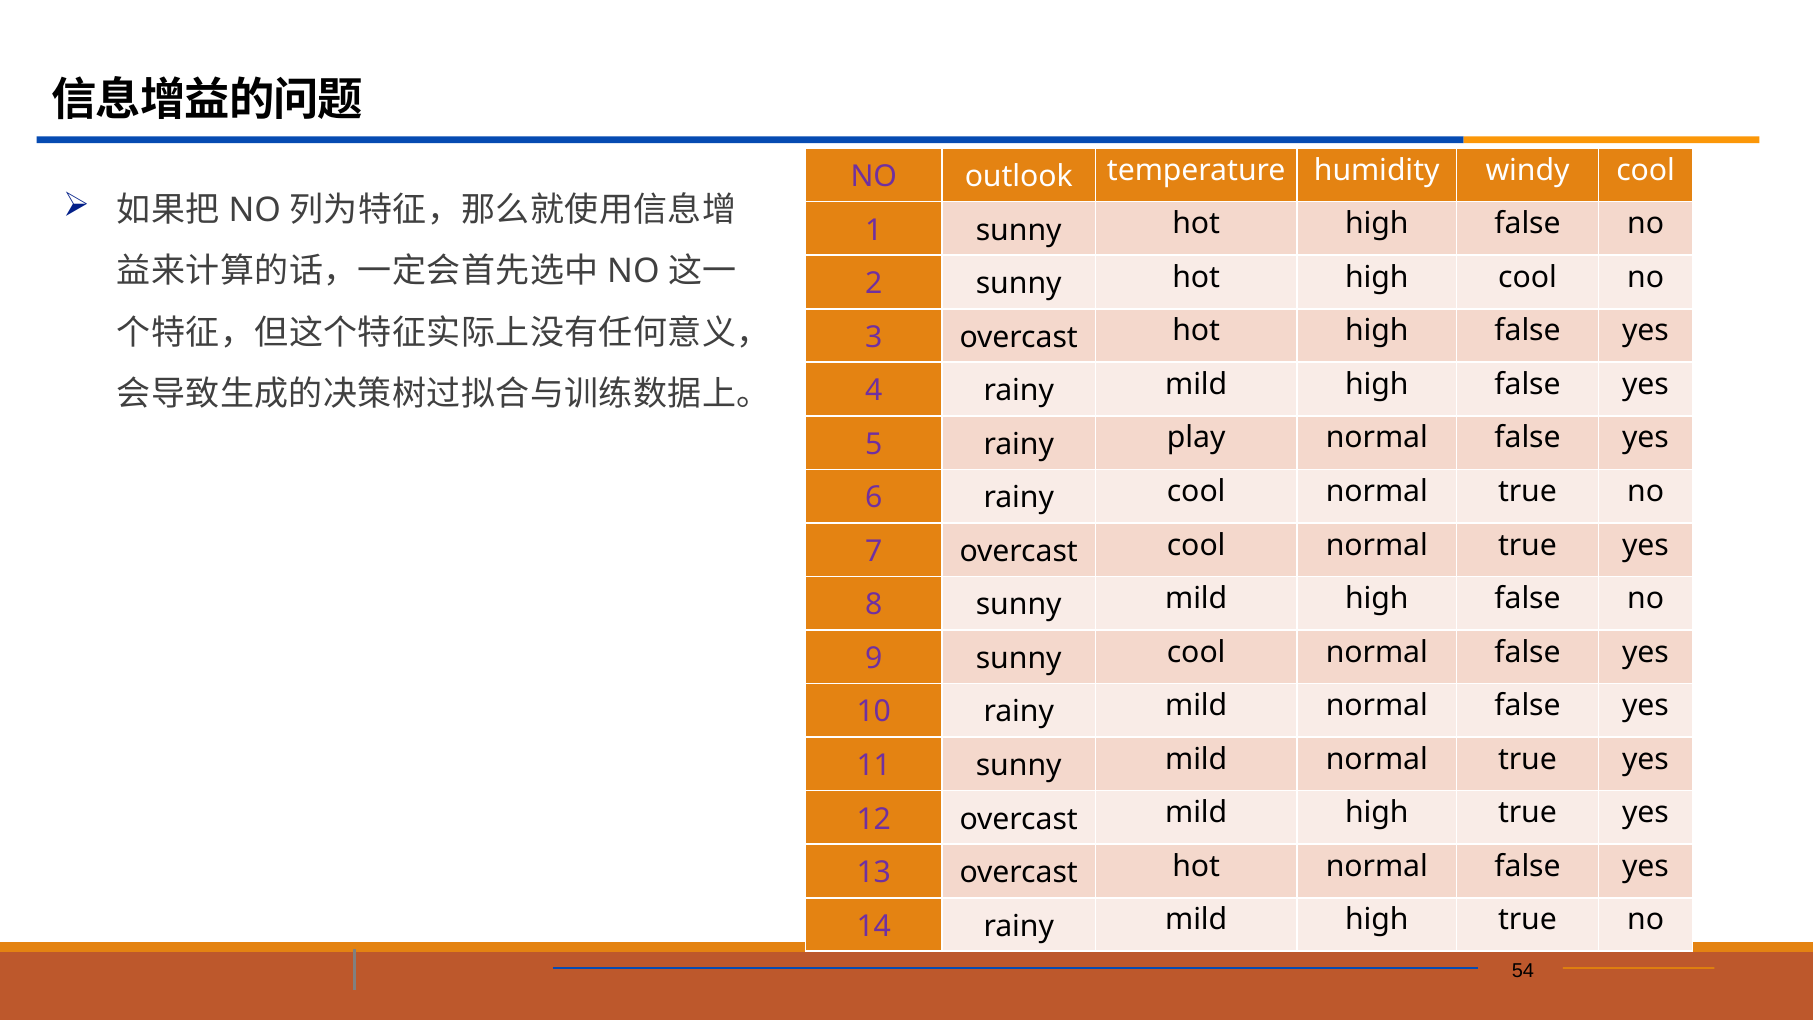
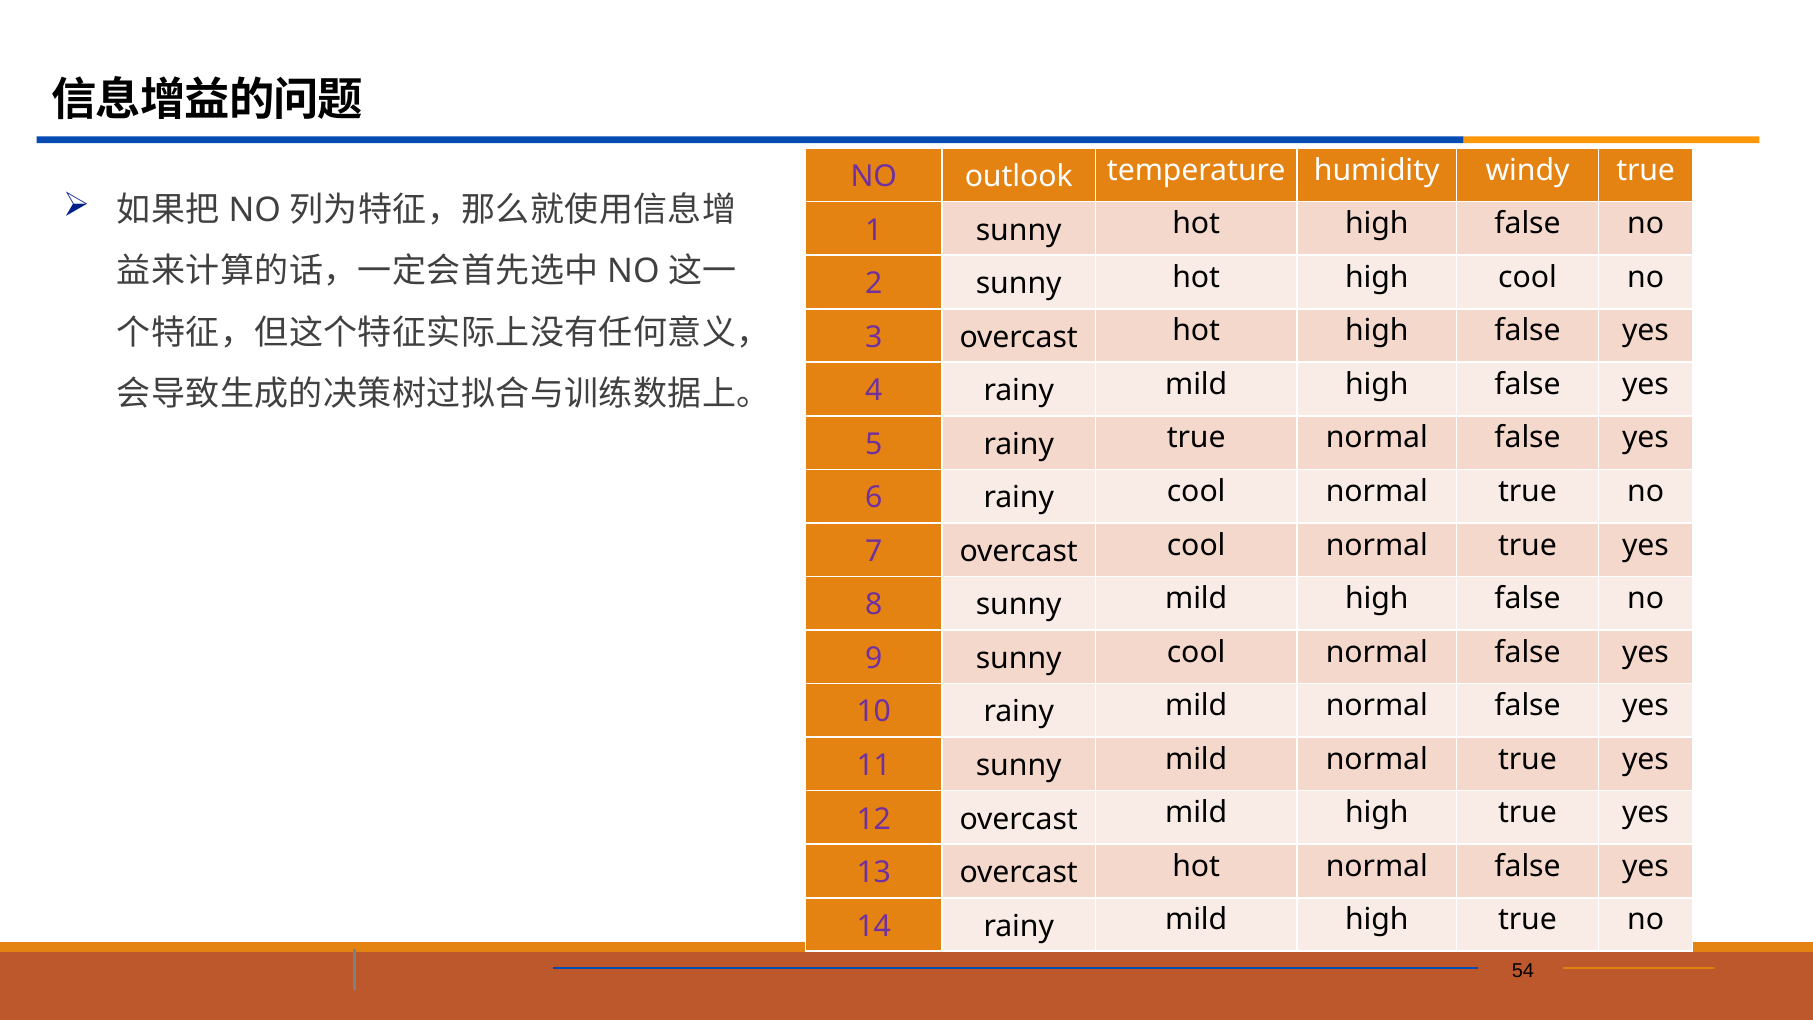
windy cool: cool -> true (1646, 170)
rainy play: play -> true (1196, 438)
